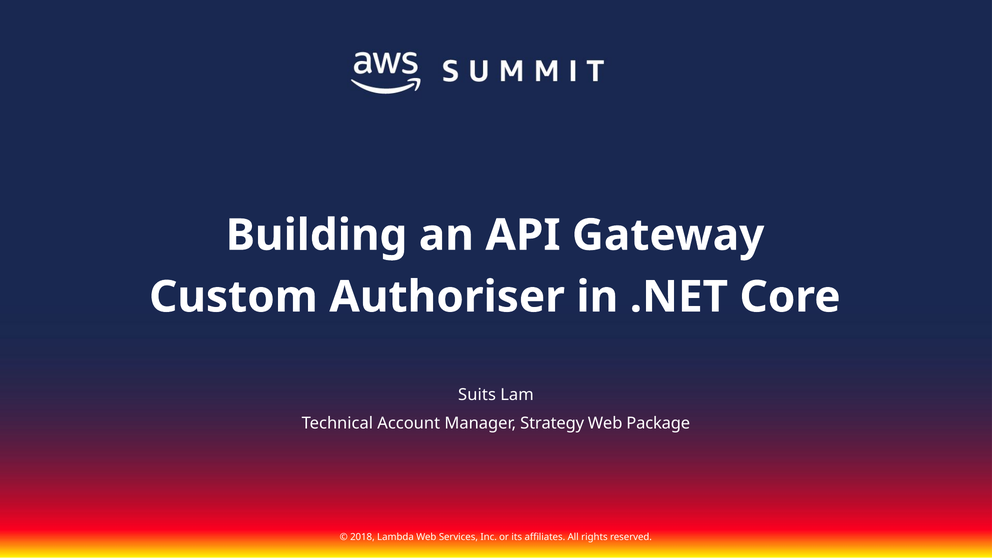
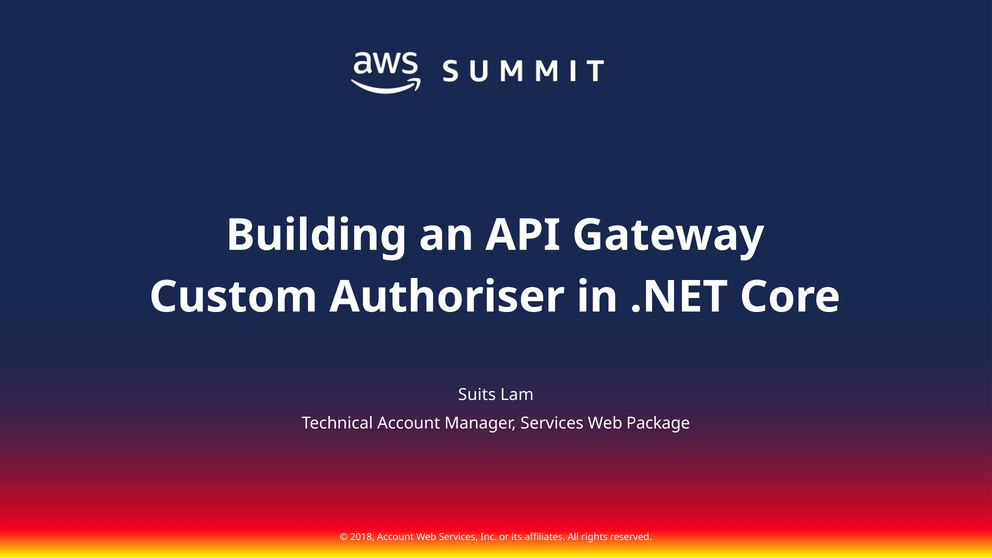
Manager Strategy: Strategy -> Services (552, 423)
Lambda: Lambda -> Account (395, 537)
